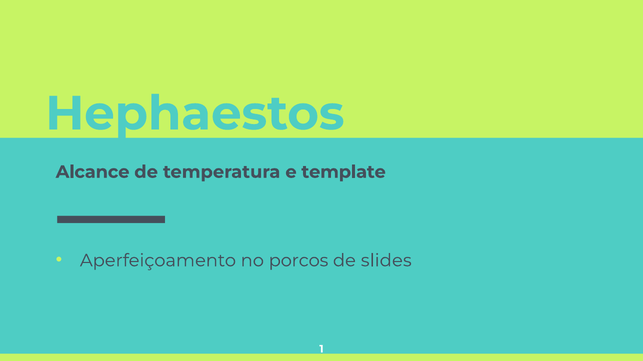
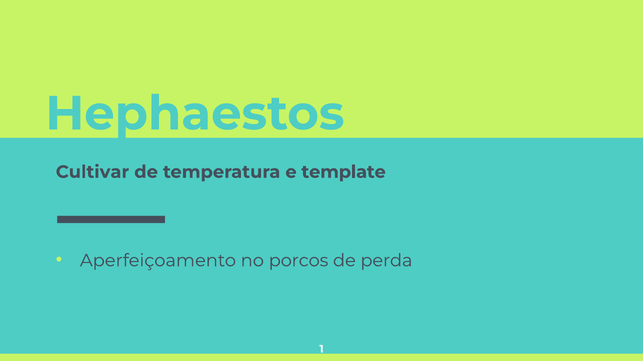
Alcance: Alcance -> Cultivar (92, 172)
slides: slides -> perda (386, 261)
